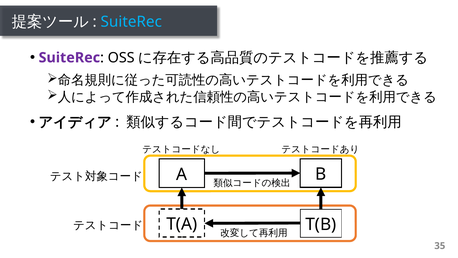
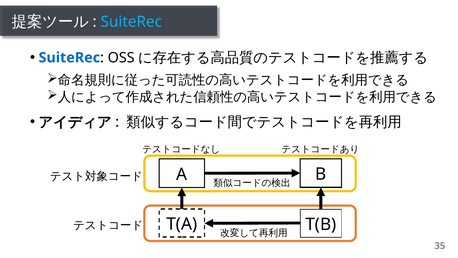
SuiteRec colour: purple -> blue (69, 58)
